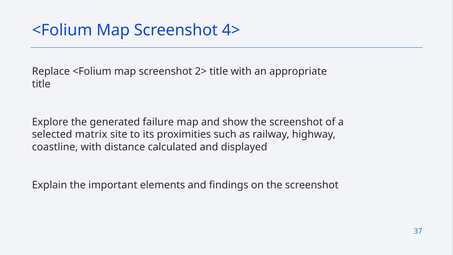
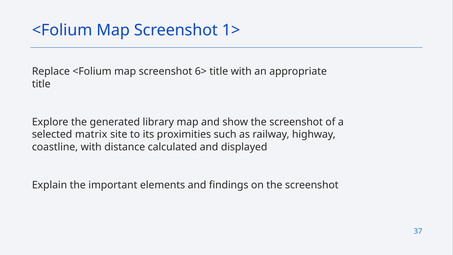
4>: 4> -> 1> (231, 30)
2>: 2> -> 6> (201, 71)
failure: failure -> library (158, 122)
